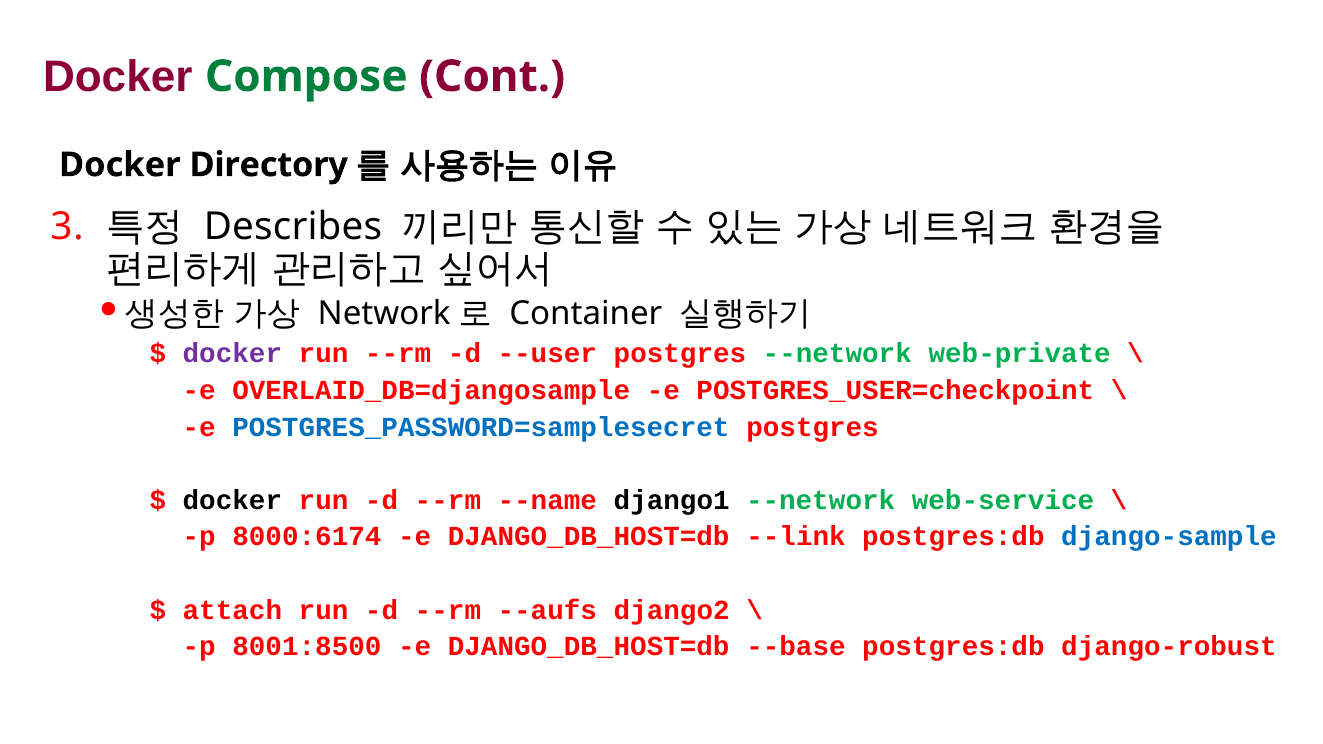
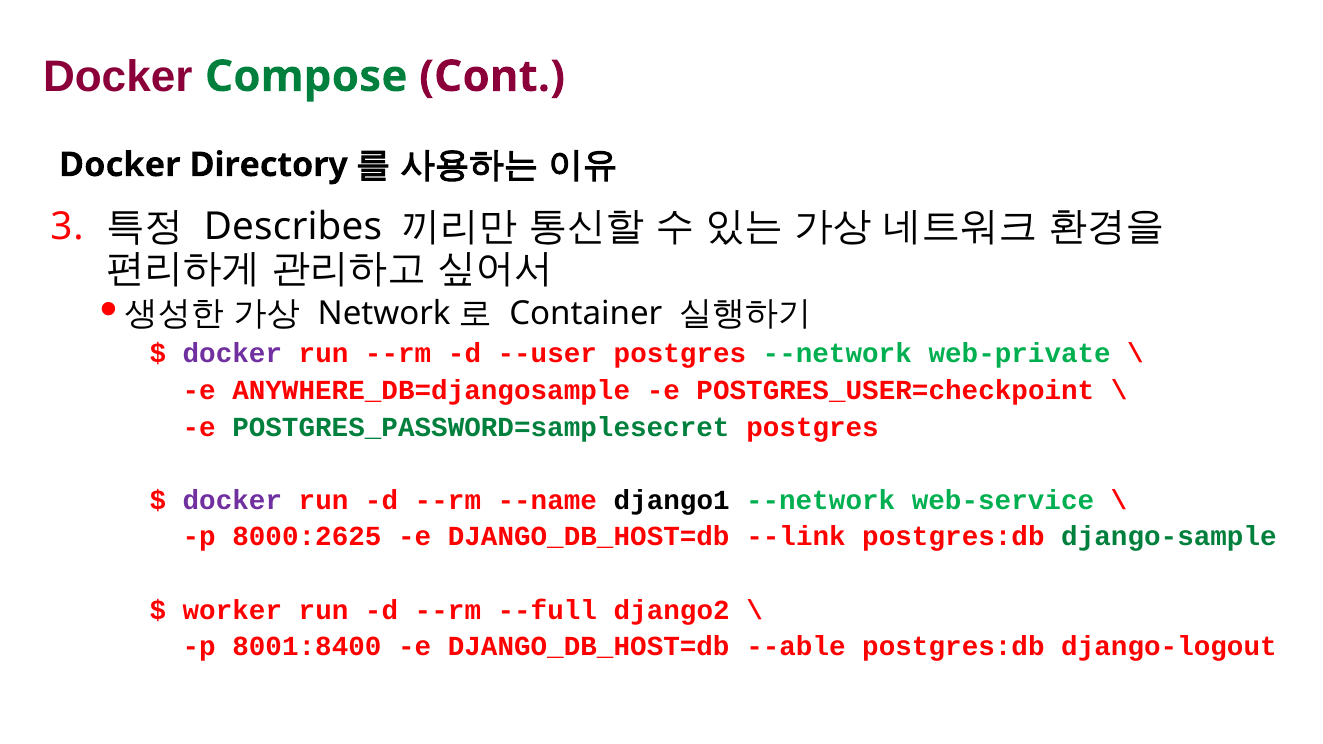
OVERLAID_DB=djangosample: OVERLAID_DB=djangosample -> ANYWHERE_DB=djangosample (431, 390)
POSTGRES_PASSWORD=samplesecret colour: blue -> green (481, 427)
docker colour: black -> purple (232, 500)
8000:6174: 8000:6174 -> 8000:2625 (307, 537)
django-sample colour: blue -> green (1169, 537)
attach: attach -> worker (232, 610)
--aufs: --aufs -> --full (547, 610)
8001:8500: 8001:8500 -> 8001:8400 (307, 647)
--base: --base -> --able (796, 647)
django-robust: django-robust -> django-logout (1169, 647)
